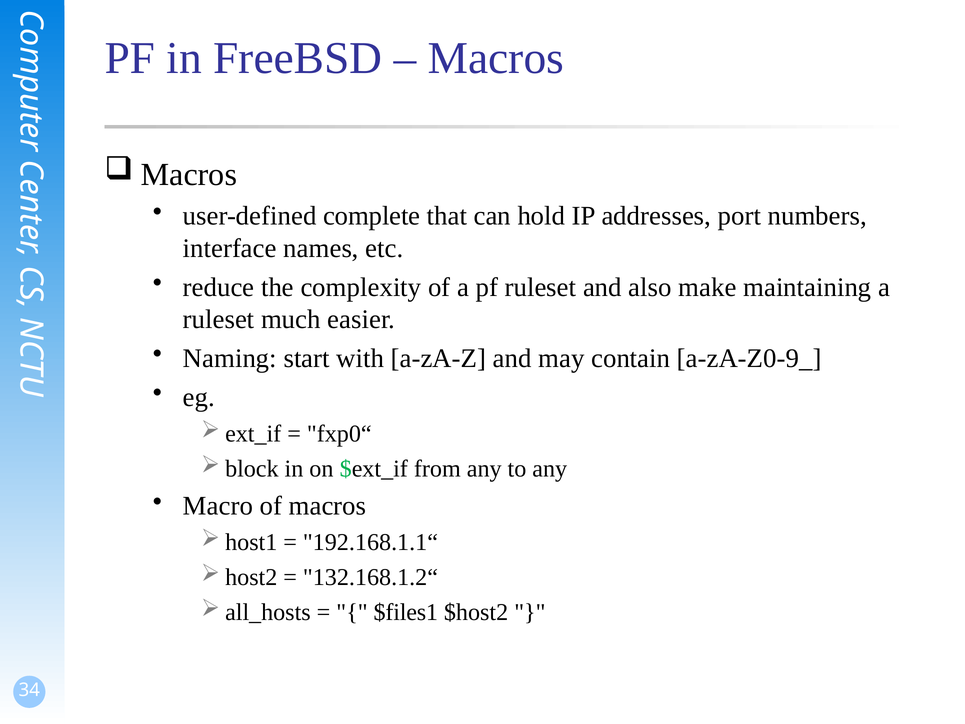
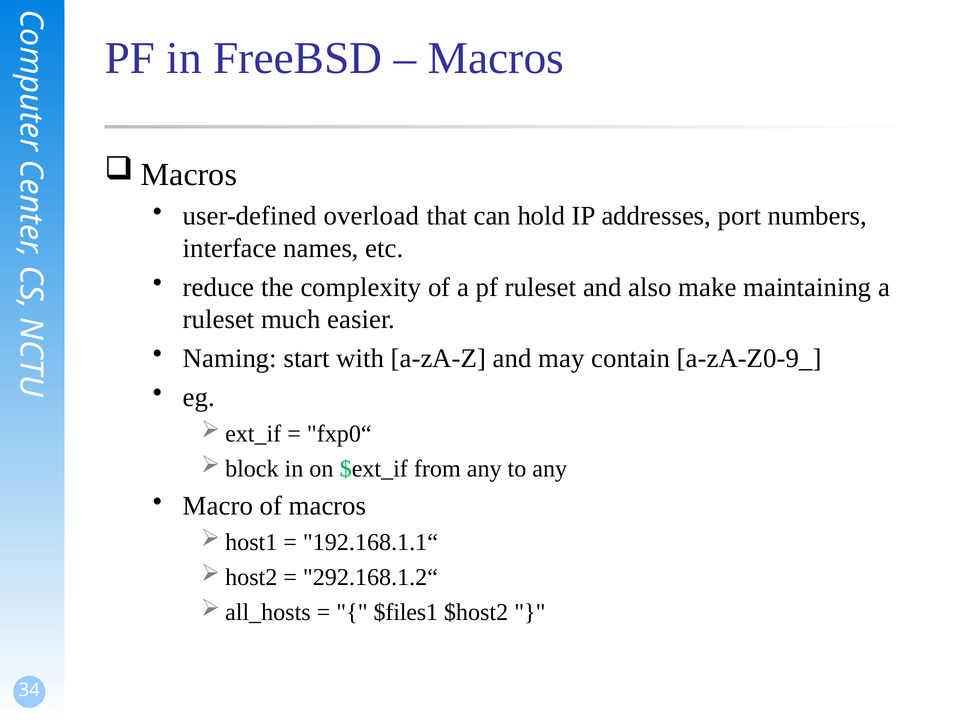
complete: complete -> overload (371, 216)
132.168.1.2“: 132.168.1.2“ -> 292.168.1.2“ (370, 577)
